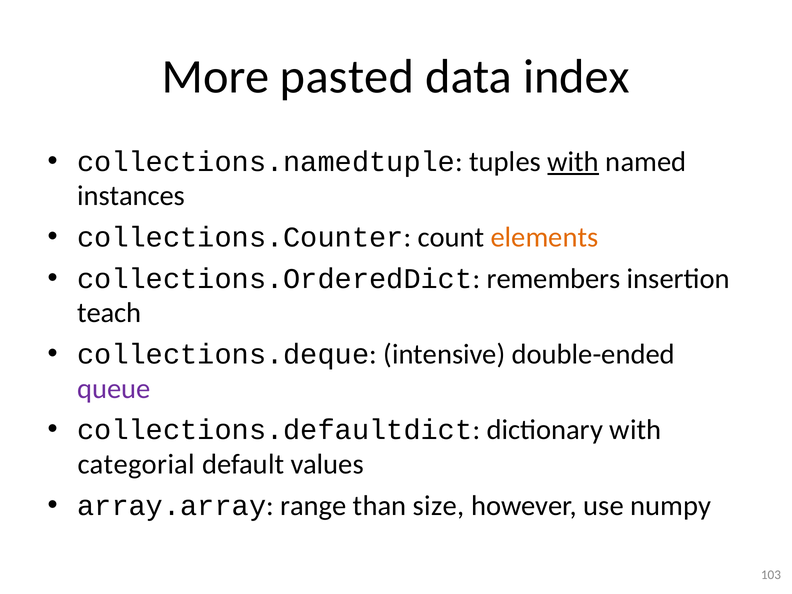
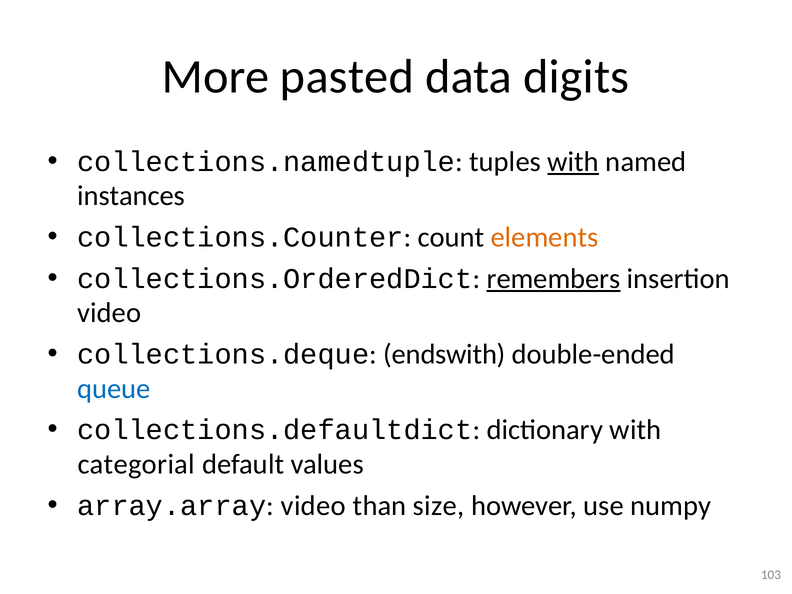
index: index -> digits (576, 77)
remembers underline: none -> present (554, 279)
teach: teach -> video (109, 313)
intensive: intensive -> endswith (444, 354)
queue colour: purple -> blue (114, 389)
array.array range: range -> video (313, 506)
